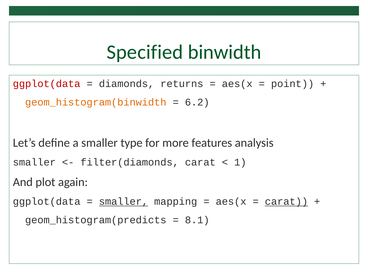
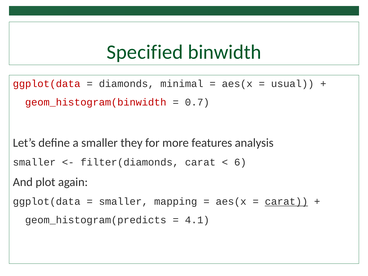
returns: returns -> minimal (182, 84)
point: point -> usual (293, 84)
geom_histogram(binwidth colour: orange -> red (96, 102)
6.2: 6.2 -> 0.7 (197, 102)
type: type -> they (132, 143)
1: 1 -> 6 (240, 162)
smaller underline: present -> none (123, 202)
8.1: 8.1 -> 4.1 (197, 220)
